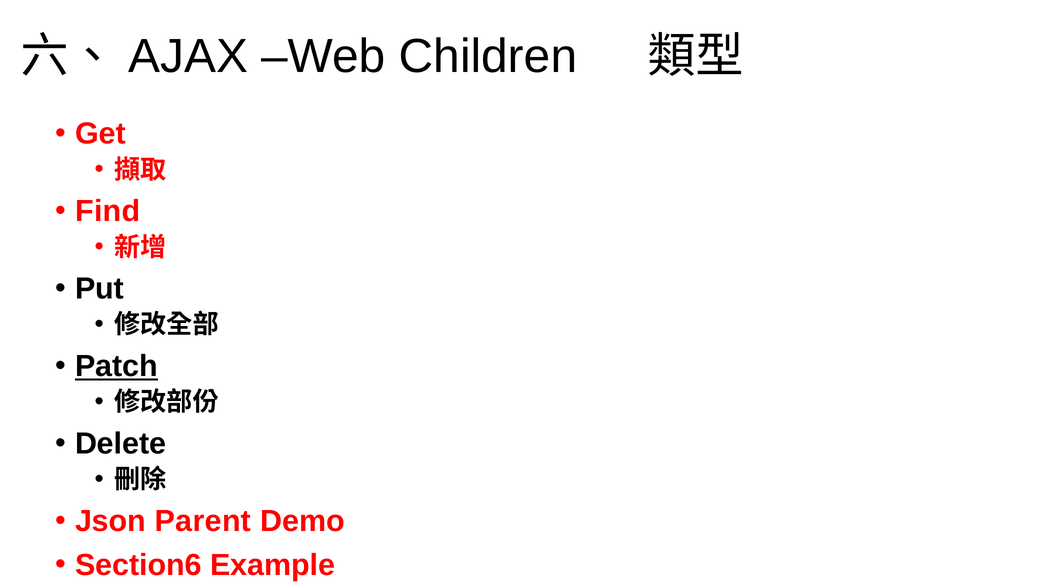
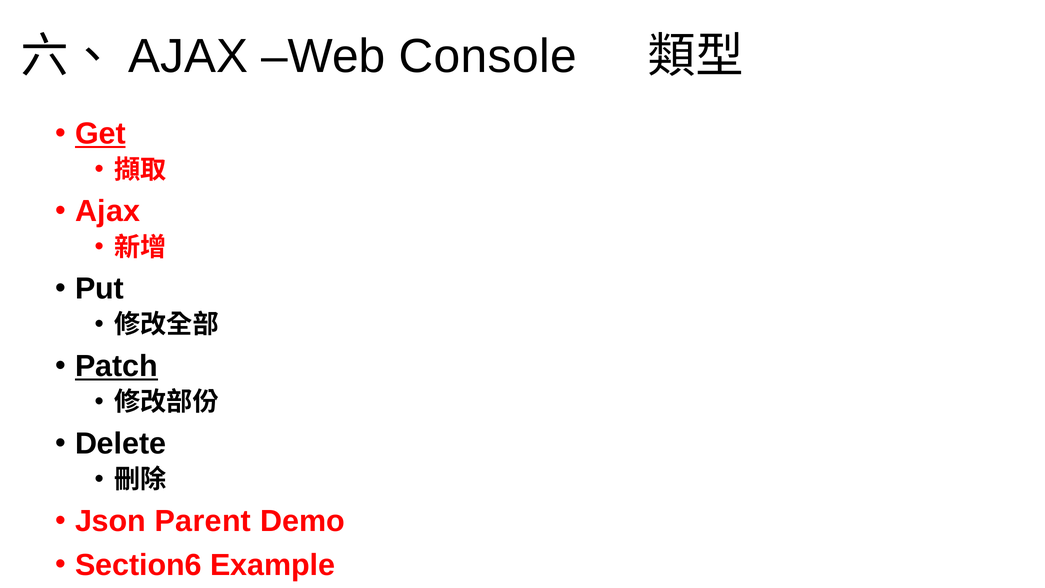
Children: Children -> Console (488, 56)
Get underline: none -> present (100, 134)
Find: Find -> Ajax (108, 211)
